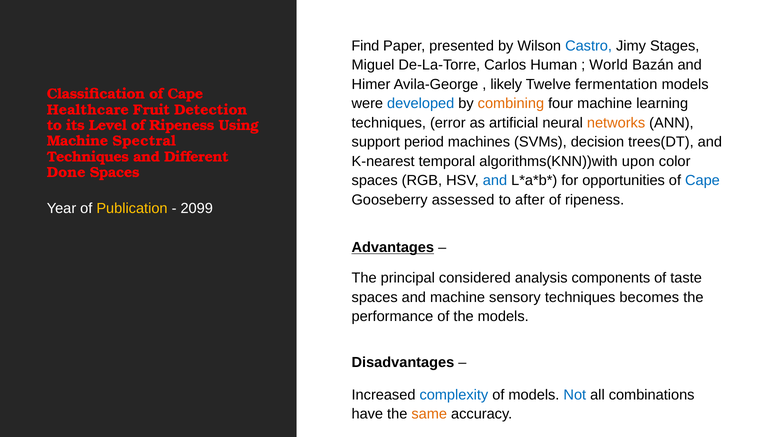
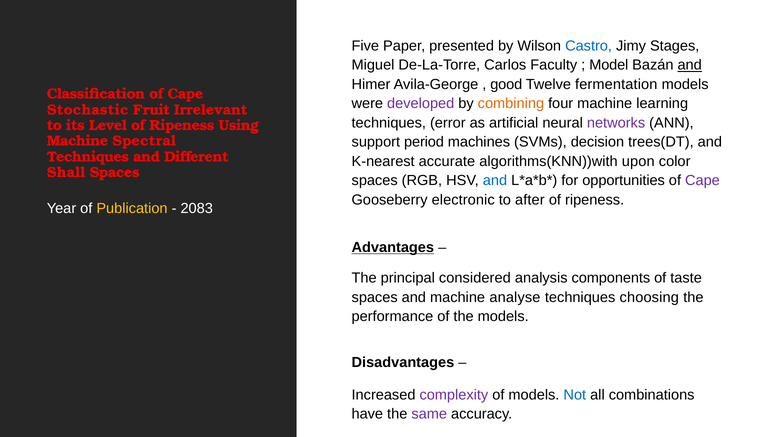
Find: Find -> Five (365, 46)
Human: Human -> Faculty (554, 65)
World: World -> Model (609, 65)
and underline: none -> present (690, 65)
likely: likely -> good (506, 84)
developed colour: blue -> purple (421, 104)
Healthcare: Healthcare -> Stochastic (88, 110)
Detection: Detection -> Irrelevant (211, 110)
networks colour: orange -> purple (616, 123)
temporal: temporal -> accurate (447, 161)
Done: Done -> Shall (66, 173)
Cape colour: blue -> purple (702, 181)
assessed: assessed -> electronic (463, 200)
2099: 2099 -> 2083 (197, 208)
sensory: sensory -> analyse (515, 297)
becomes: becomes -> choosing (649, 297)
complexity colour: blue -> purple (454, 395)
same colour: orange -> purple (429, 414)
